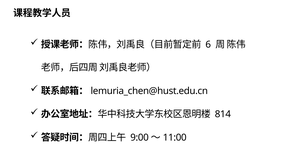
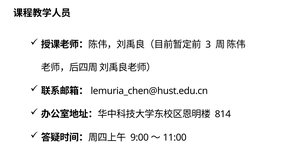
6: 6 -> 3 (208, 44)
